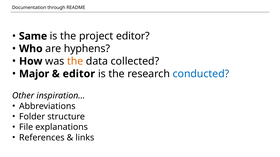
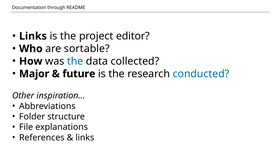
Same: Same -> Links (33, 36)
hyphens: hyphens -> sortable (87, 49)
the colour: orange -> blue (75, 61)
editor: editor -> future (79, 74)
